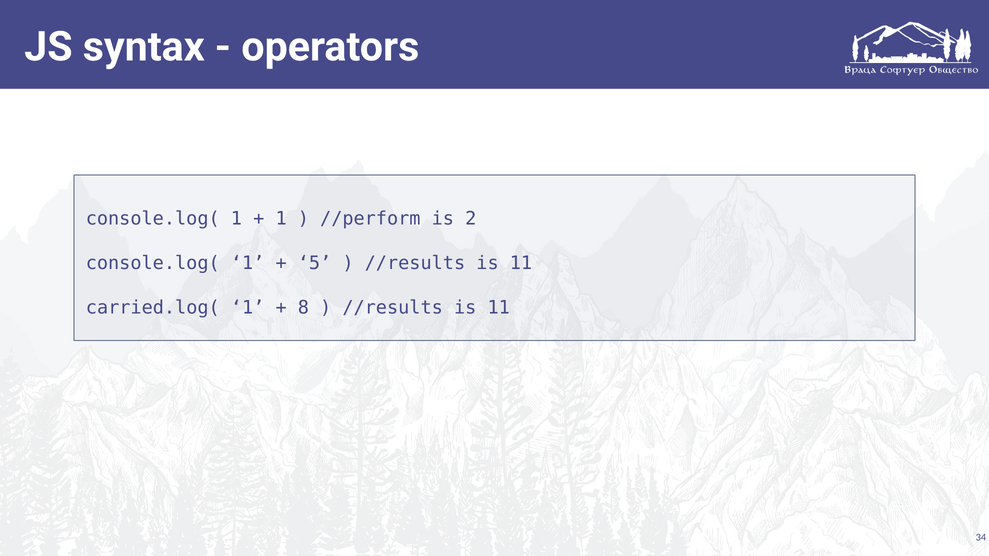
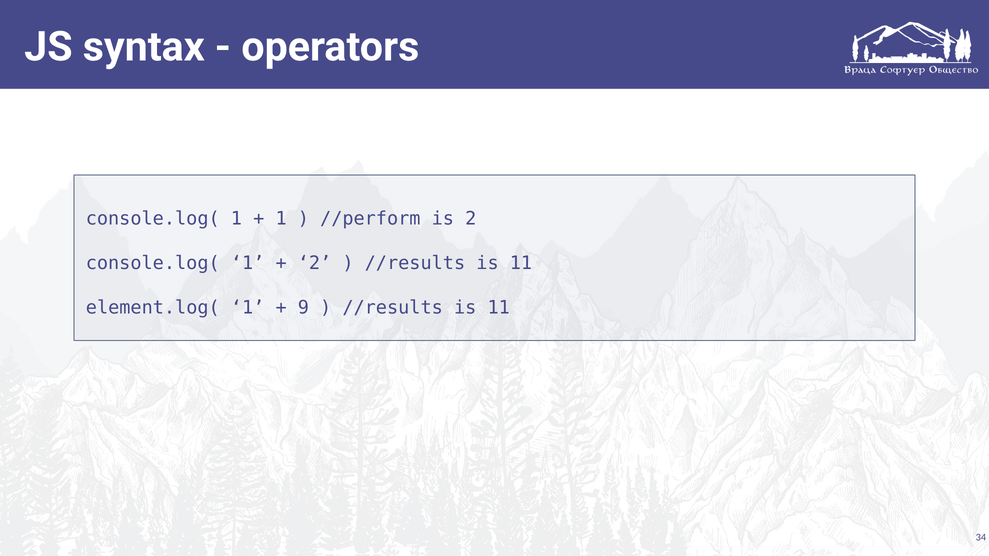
5: 5 -> 2 (315, 263)
carried.log(: carried.log( -> element.log( (153, 308)
8: 8 -> 9 (303, 308)
